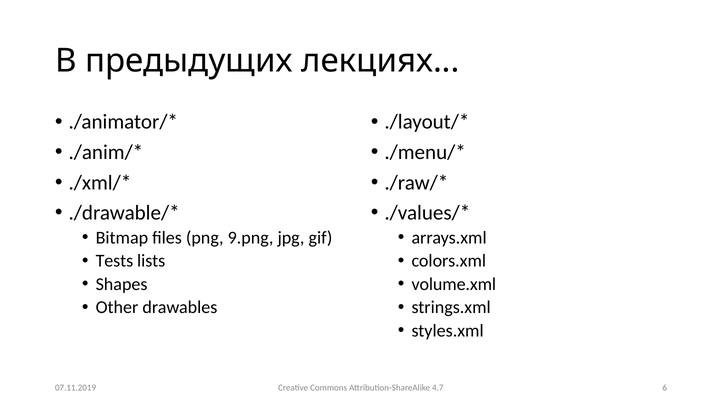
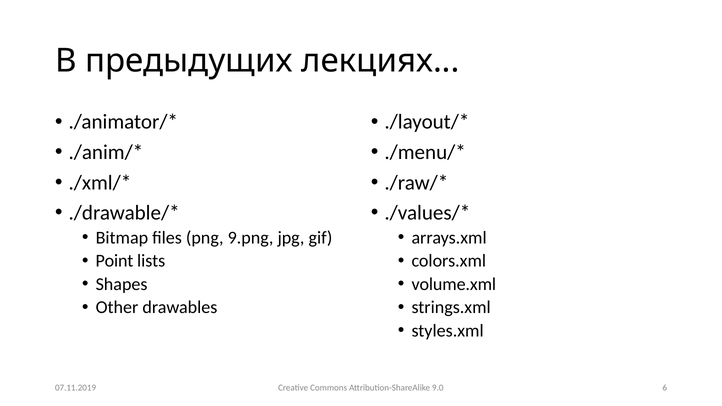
Tests: Tests -> Point (114, 261)
4.7: 4.7 -> 9.0 (438, 388)
